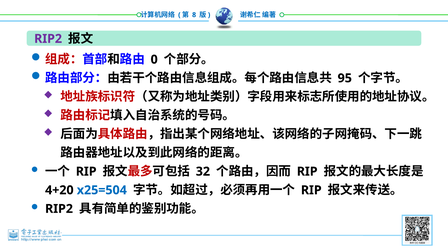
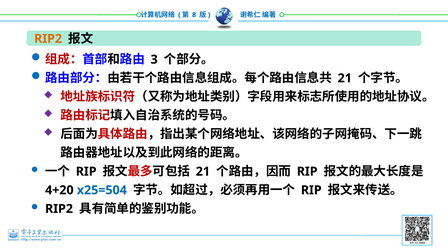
RIP2 colour: purple -> orange (48, 39)
0: 0 -> 3 (154, 60)
95: 95 -> 21 (345, 78)
32: 32 -> 21 (203, 171)
